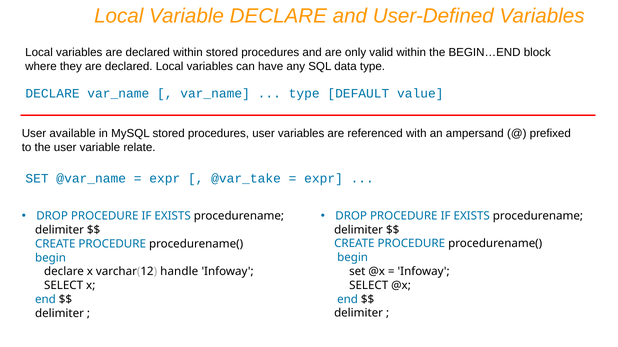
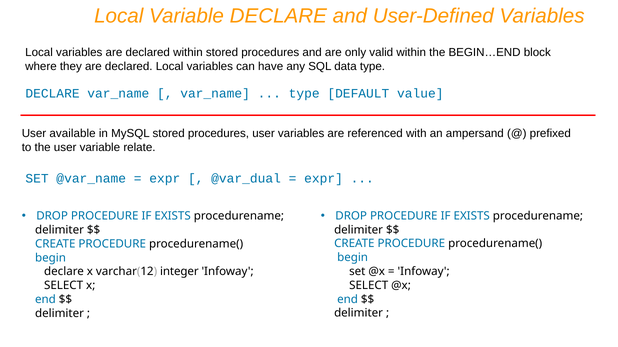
@var_take: @var_take -> @var_dual (246, 179)
handle: handle -> integer (179, 272)
